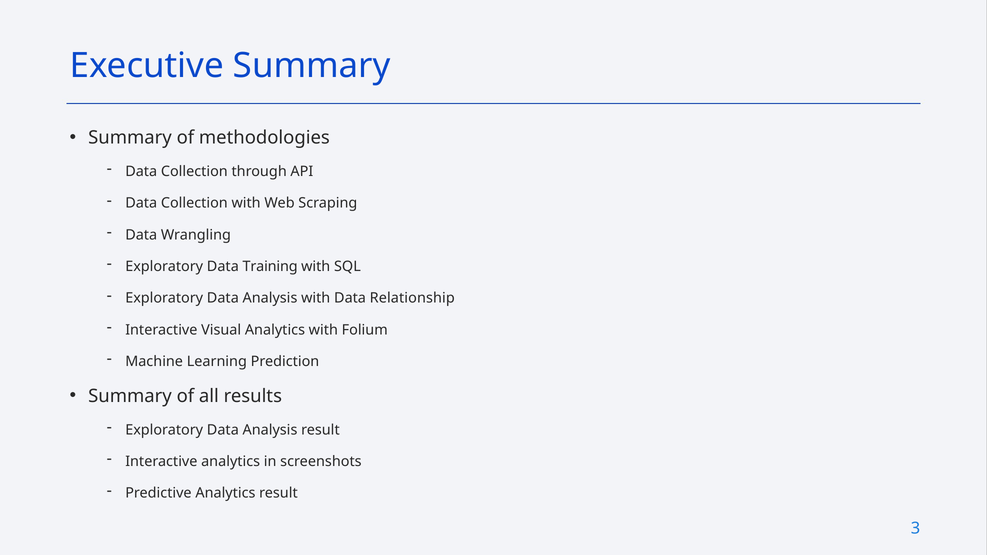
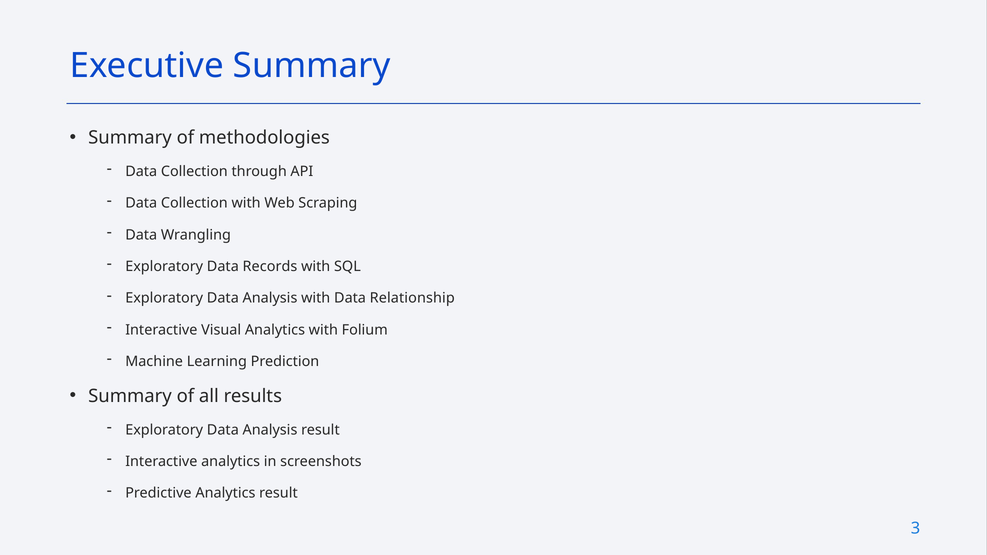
Training: Training -> Records (270, 267)
